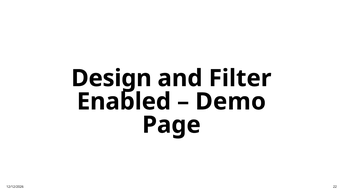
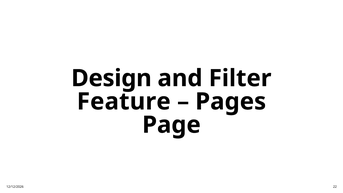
Enabled: Enabled -> Feature (124, 102)
Demo: Demo -> Pages (231, 102)
